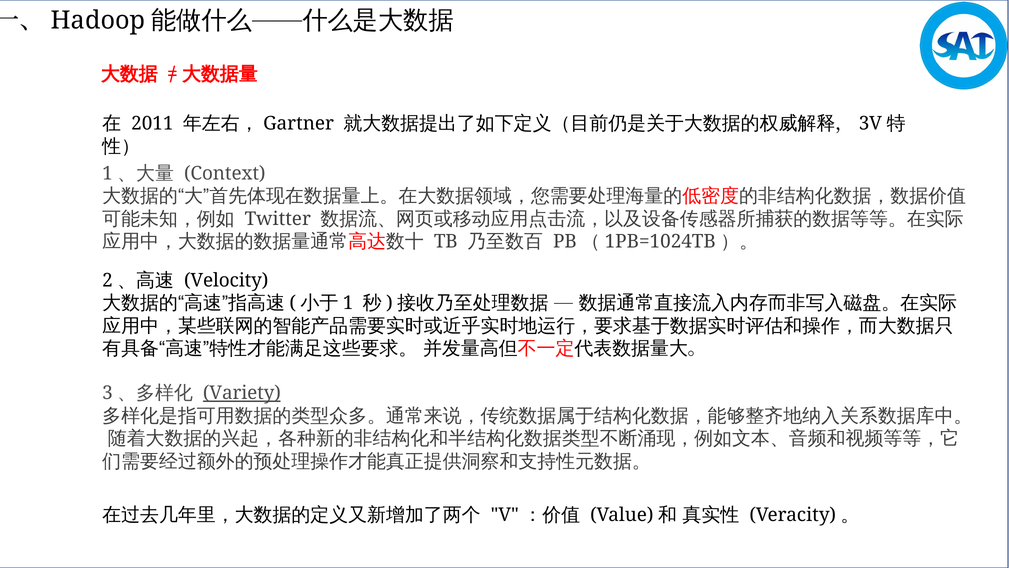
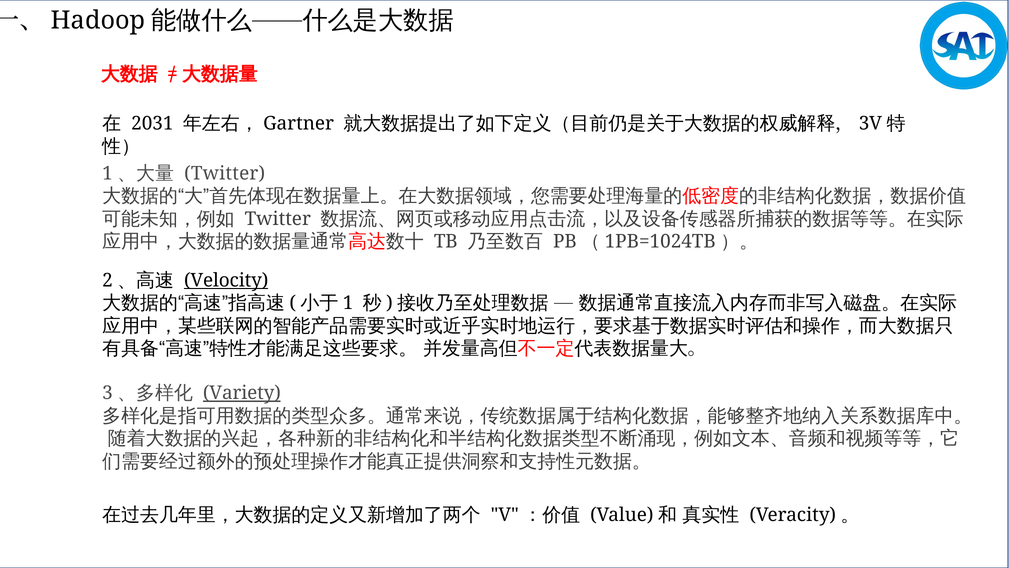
2011: 2011 -> 2031 (152, 123)
Context: Context -> Twitter (225, 173)
Velocity underline: none -> present (226, 280)
